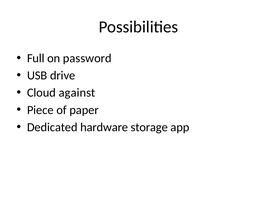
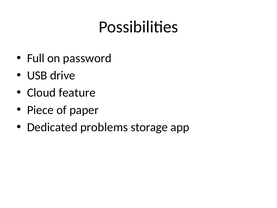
against: against -> feature (77, 93)
hardware: hardware -> problems (104, 127)
